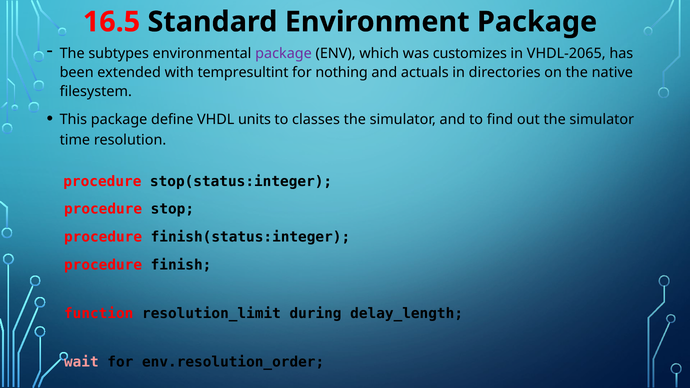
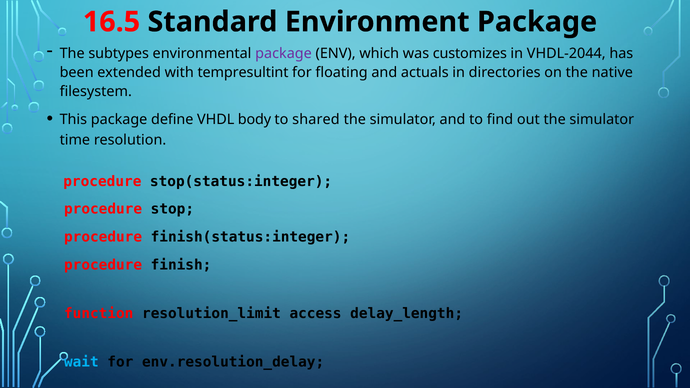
VHDL-2065: VHDL-2065 -> VHDL-2044 (566, 53)
nothing: nothing -> floating (342, 72)
units: units -> body (255, 119)
classes: classes -> shared (316, 119)
during: during -> access (316, 314)
wait colour: pink -> light blue (81, 362)
env.resolution_order: env.resolution_order -> env.resolution_delay (233, 362)
